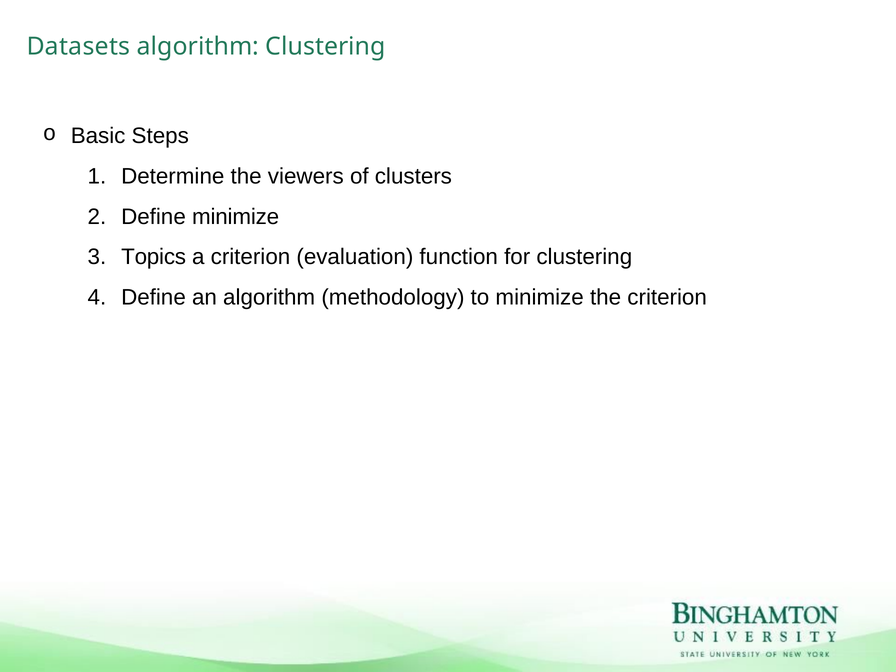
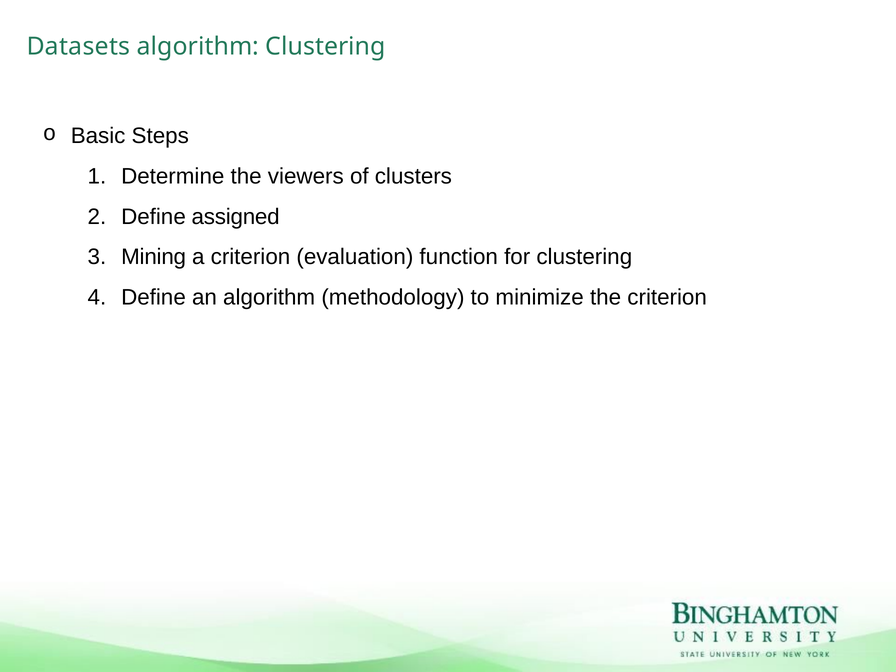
Define minimize: minimize -> assigned (236, 217)
Topics: Topics -> Mining (154, 257)
